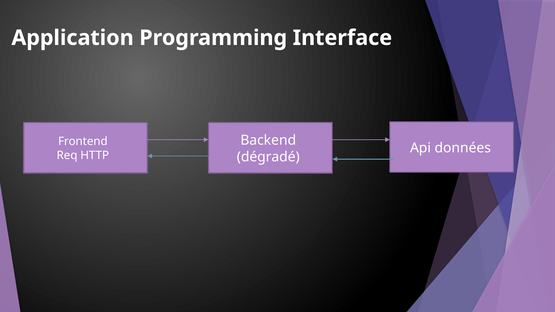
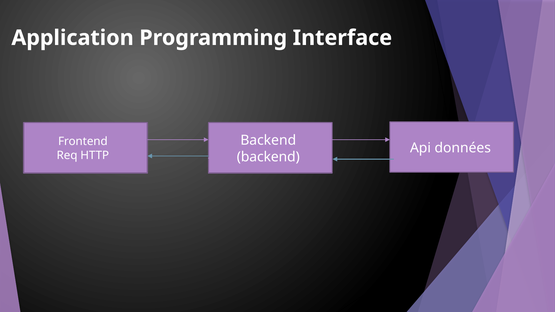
dégradé: dégradé -> backend (268, 157)
